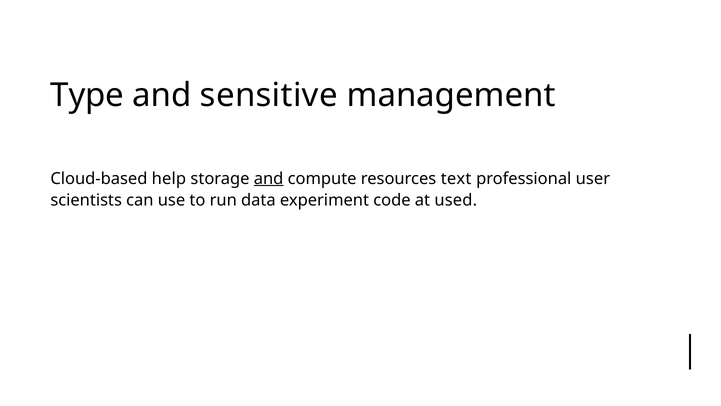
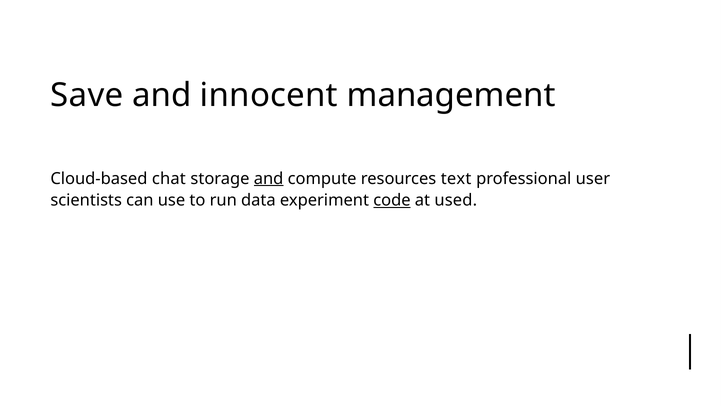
Type: Type -> Save (87, 95)
sensitive: sensitive -> innocent (269, 95)
help: help -> chat (169, 178)
code underline: none -> present (392, 200)
